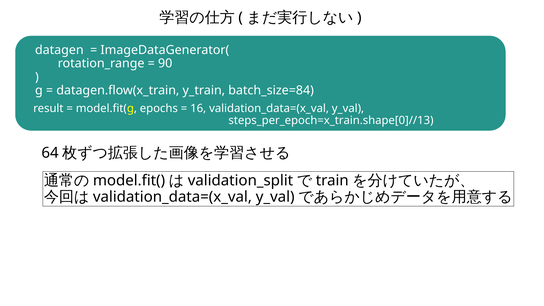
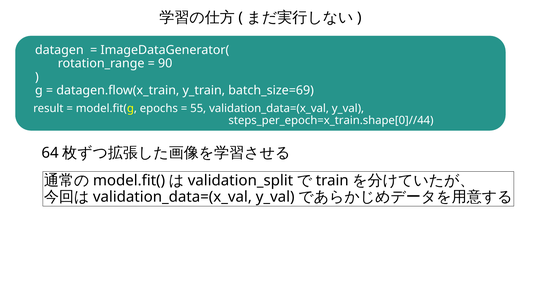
batch_size=84: batch_size=84 -> batch_size=69 (271, 90)
16: 16 -> 55 (198, 108)
steps_per_epoch=x_train.shape[0]//13: steps_per_epoch=x_train.shape[0]//13 -> steps_per_epoch=x_train.shape[0]//44 (331, 121)
